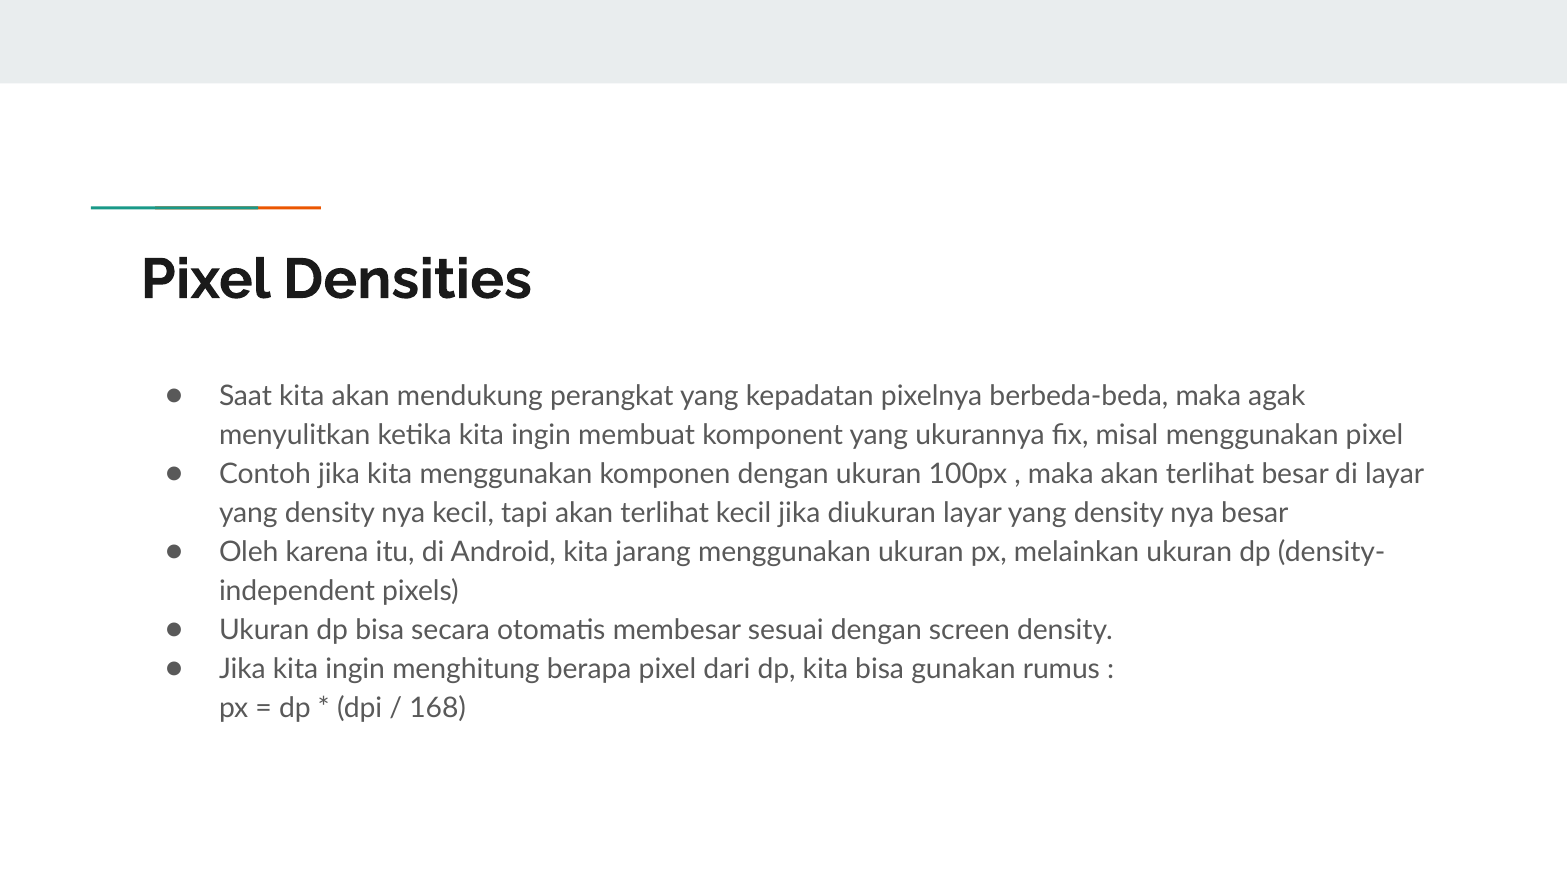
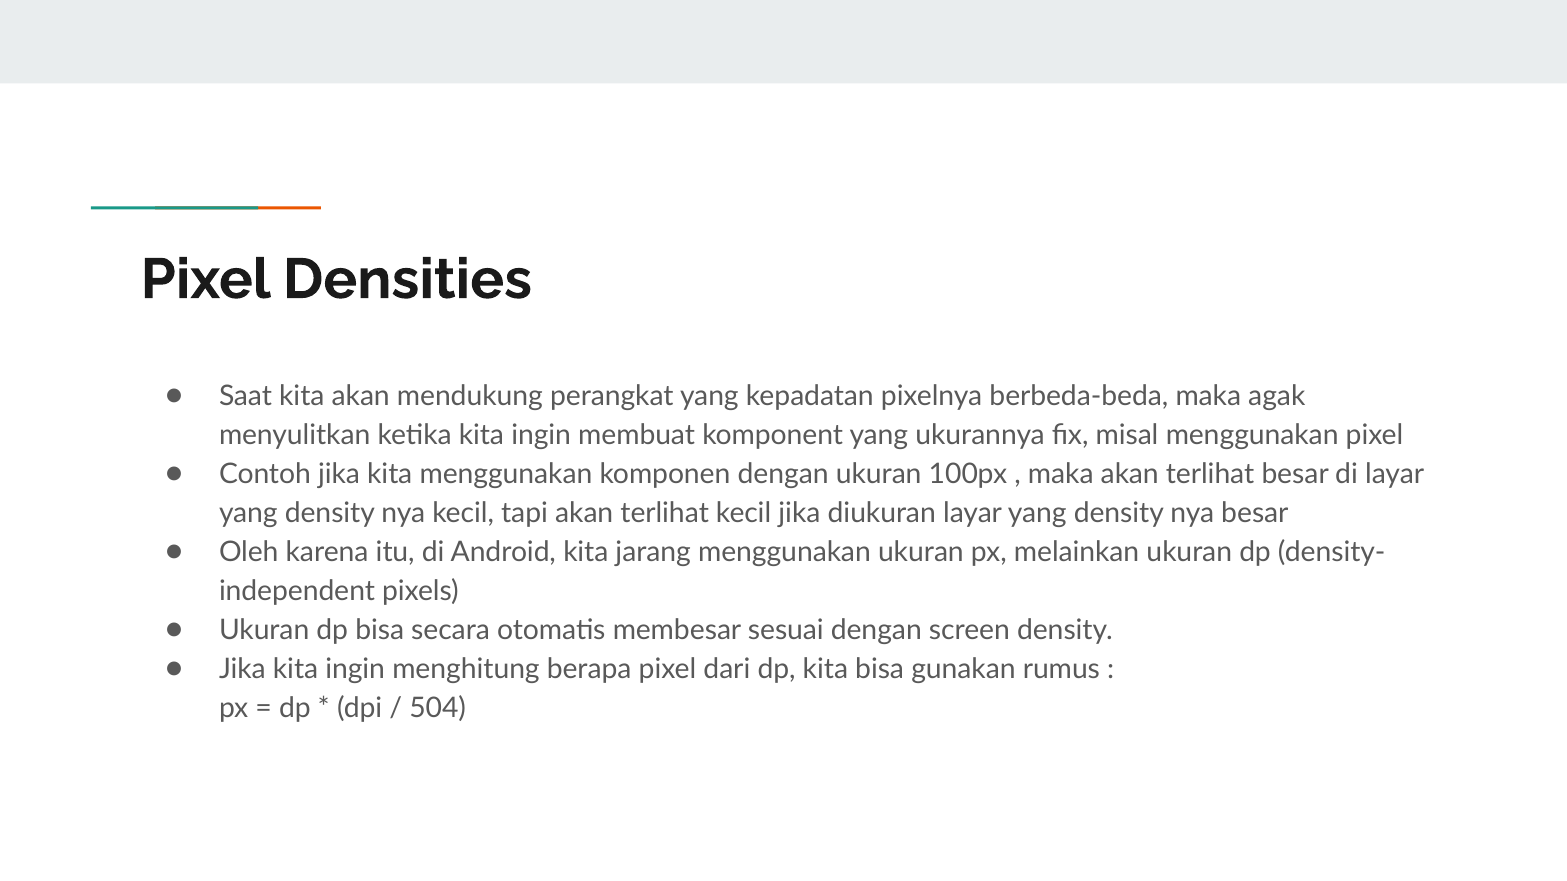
168: 168 -> 504 (438, 708)
